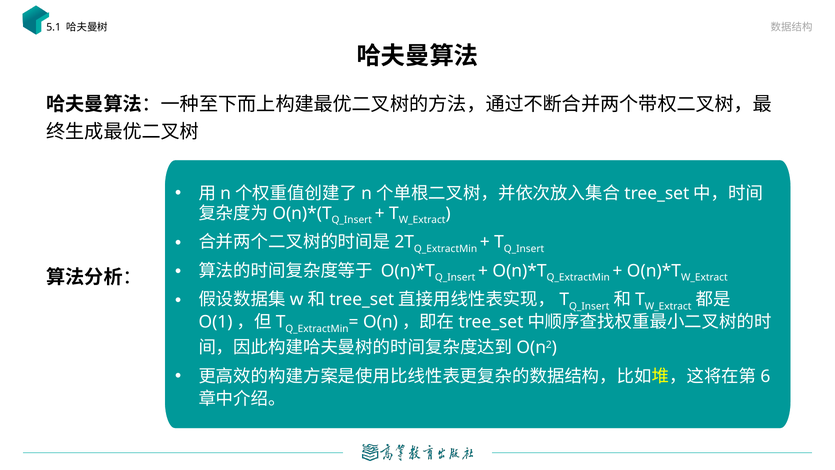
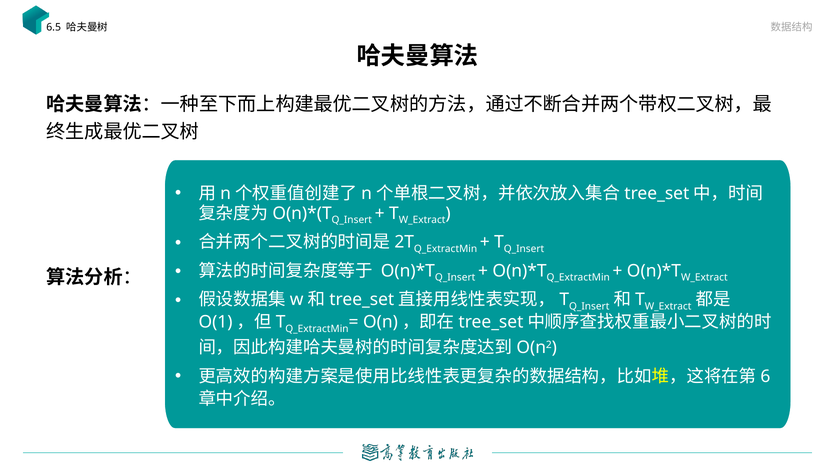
5.1: 5.1 -> 6.5 (54, 27)
